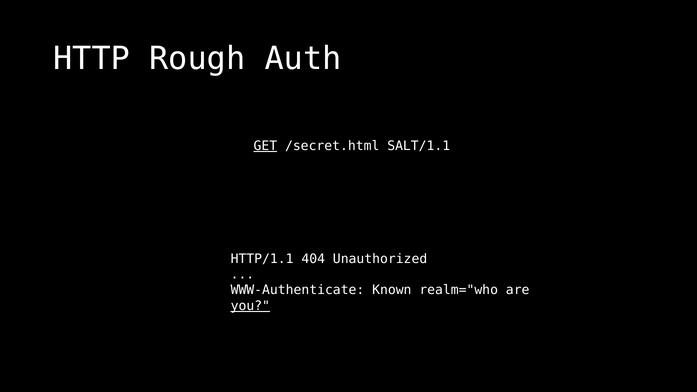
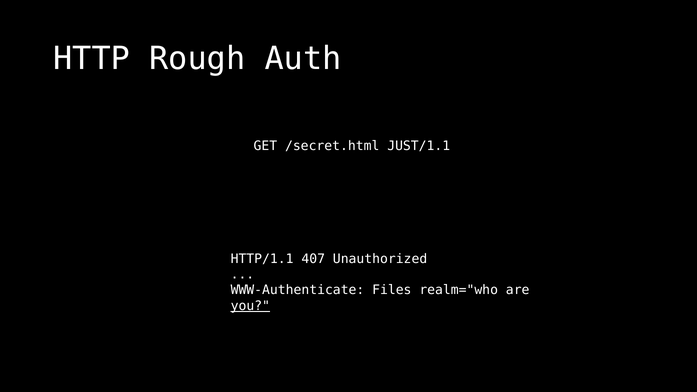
GET underline: present -> none (265, 146)
SALT/1.1: SALT/1.1 -> JUST/1.1 (419, 146)
404: 404 -> 407 (313, 259)
Known: Known -> Files (392, 290)
